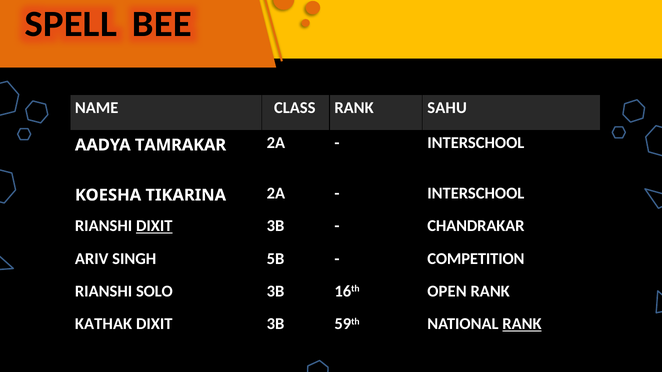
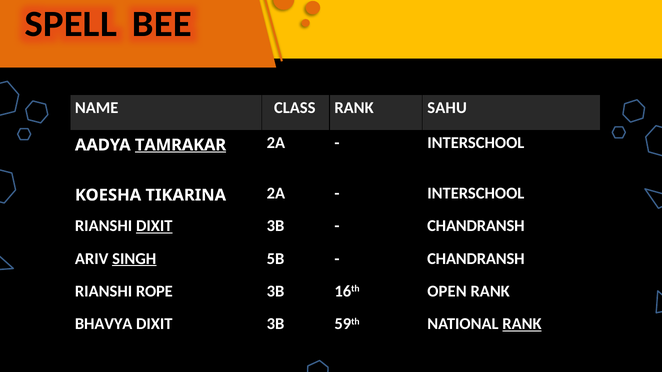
TAMRAKAR underline: none -> present (181, 145)
CHANDRAKAR: CHANDRAKAR -> CHANDRANSH (476, 226)
SINGH underline: none -> present (134, 259)
COMPETITION: COMPETITION -> CHANDRANSH (476, 259)
SOLO: SOLO -> ROPE (154, 292)
KATHAK: KATHAK -> BHAVYA (104, 324)
